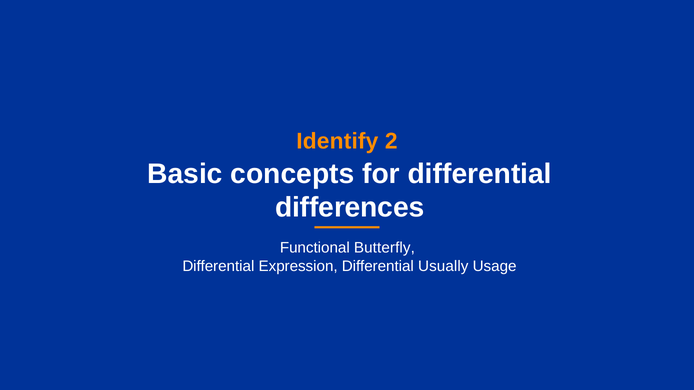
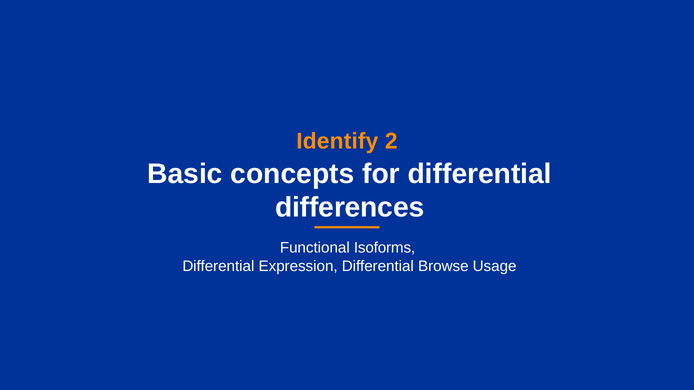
Butterfly: Butterfly -> Isoforms (385, 248)
Usually: Usually -> Browse (443, 266)
